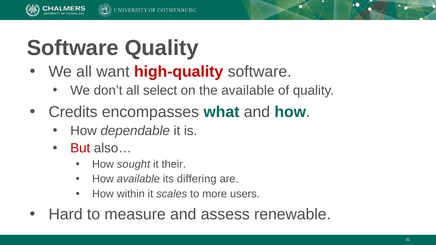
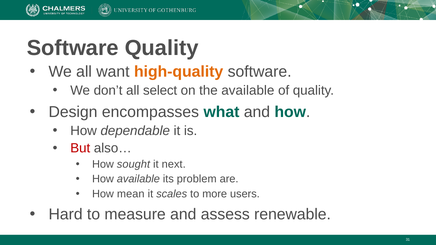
high-quality colour: red -> orange (179, 72)
Credits: Credits -> Design (73, 112)
their: their -> next (174, 164)
differing: differing -> problem (197, 179)
within: within -> mean (131, 194)
